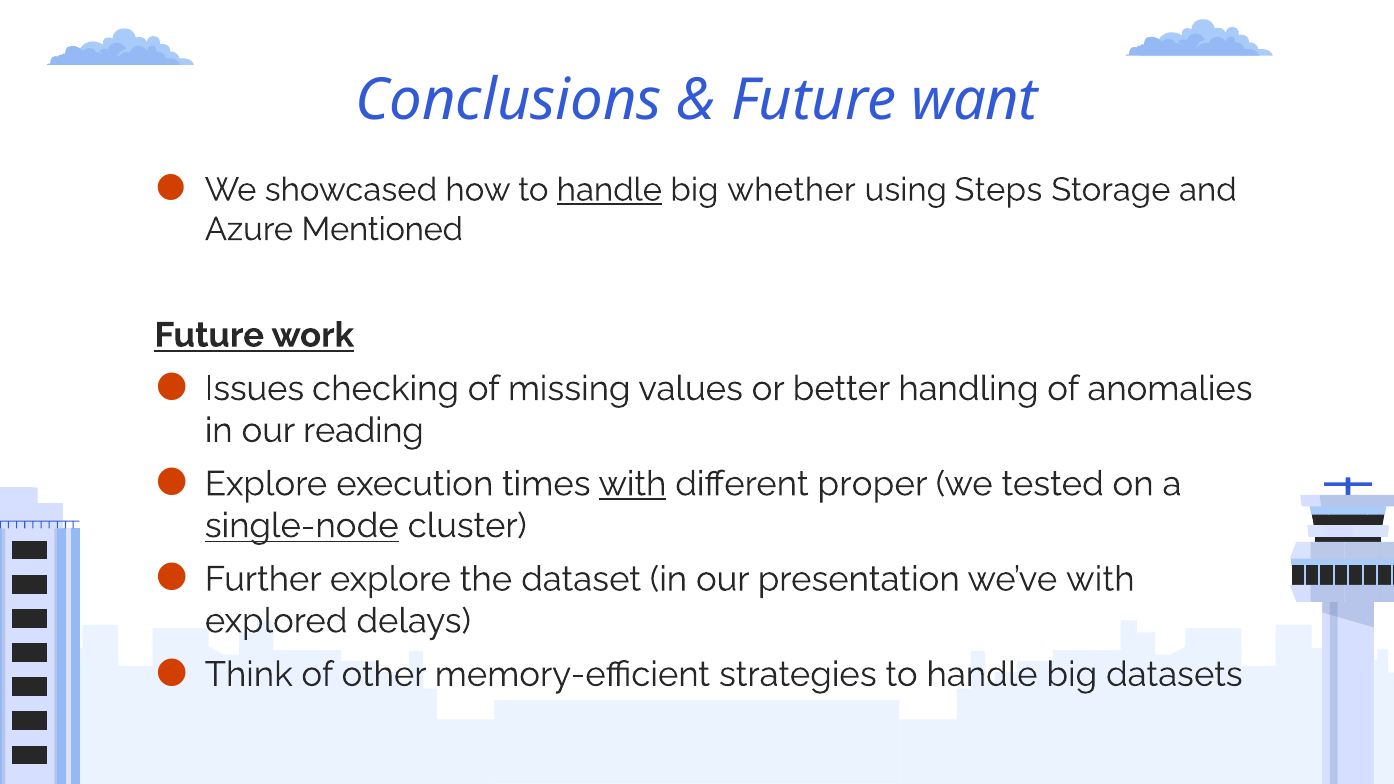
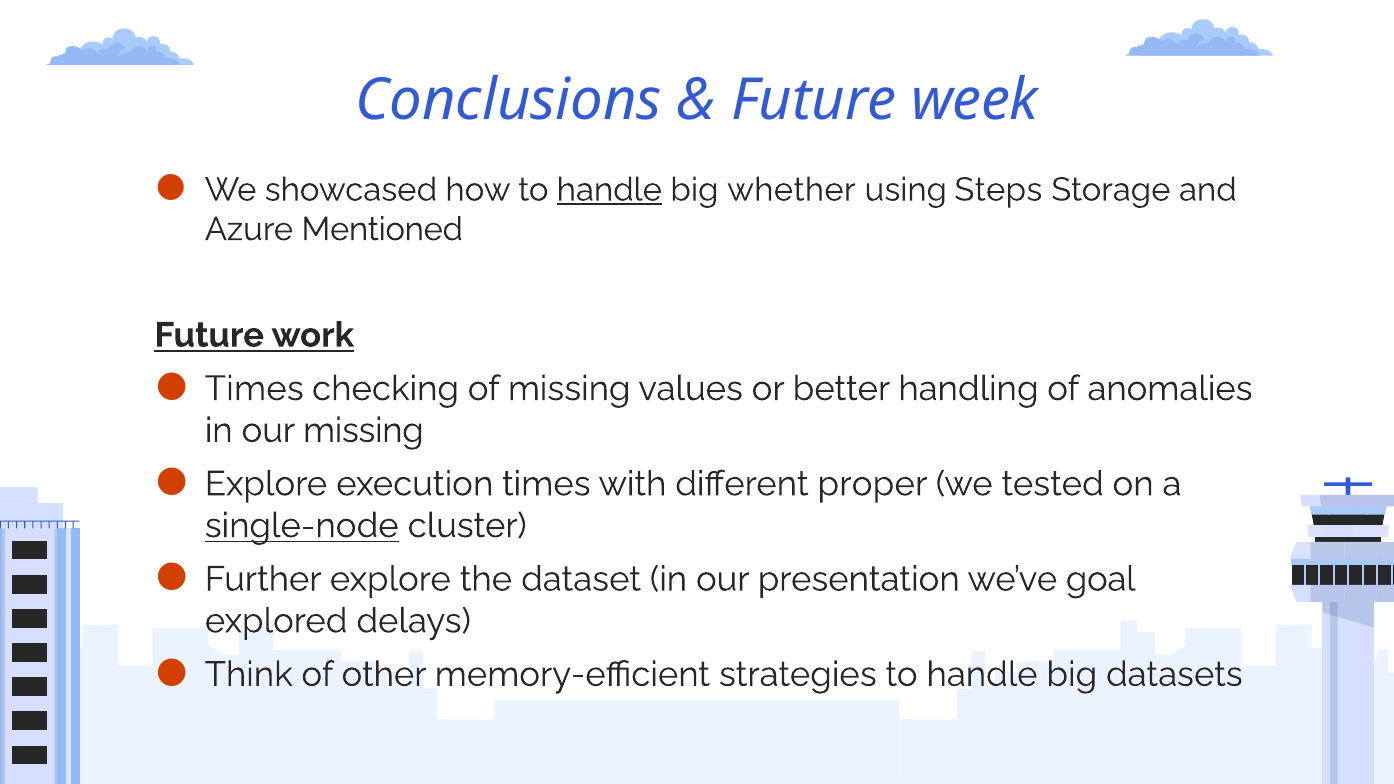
want: want -> week (975, 101)
Issues: Issues -> Times (254, 389)
our reading: reading -> missing (363, 430)
with underline: present -> none (632, 484)
we’ve with: with -> goal (1101, 579)
